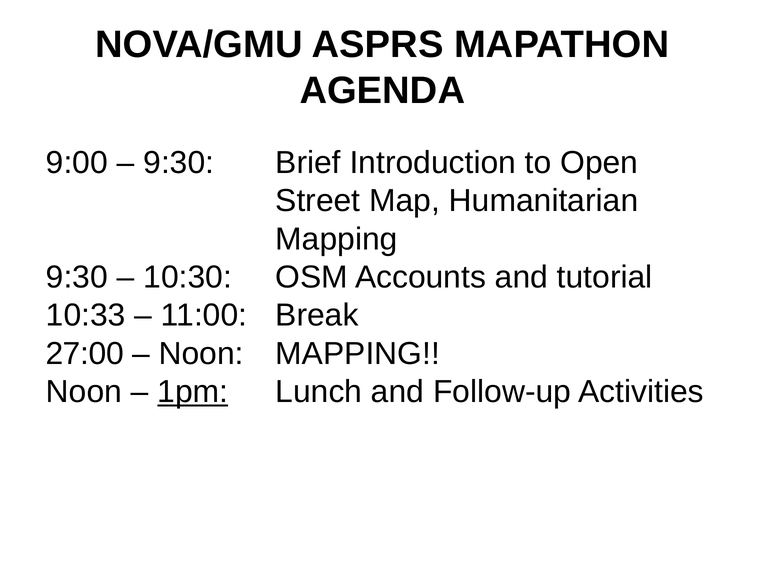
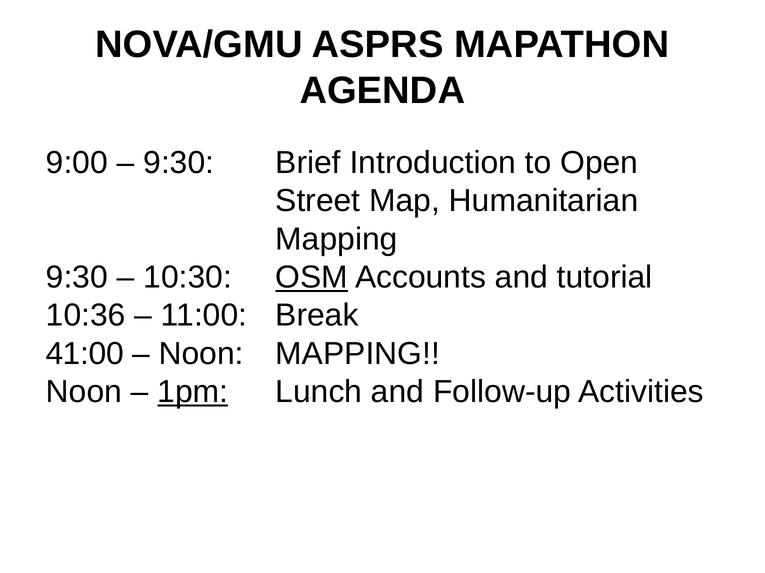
OSM underline: none -> present (312, 278)
10:33: 10:33 -> 10:36 (86, 316)
27:00: 27:00 -> 41:00 (85, 354)
